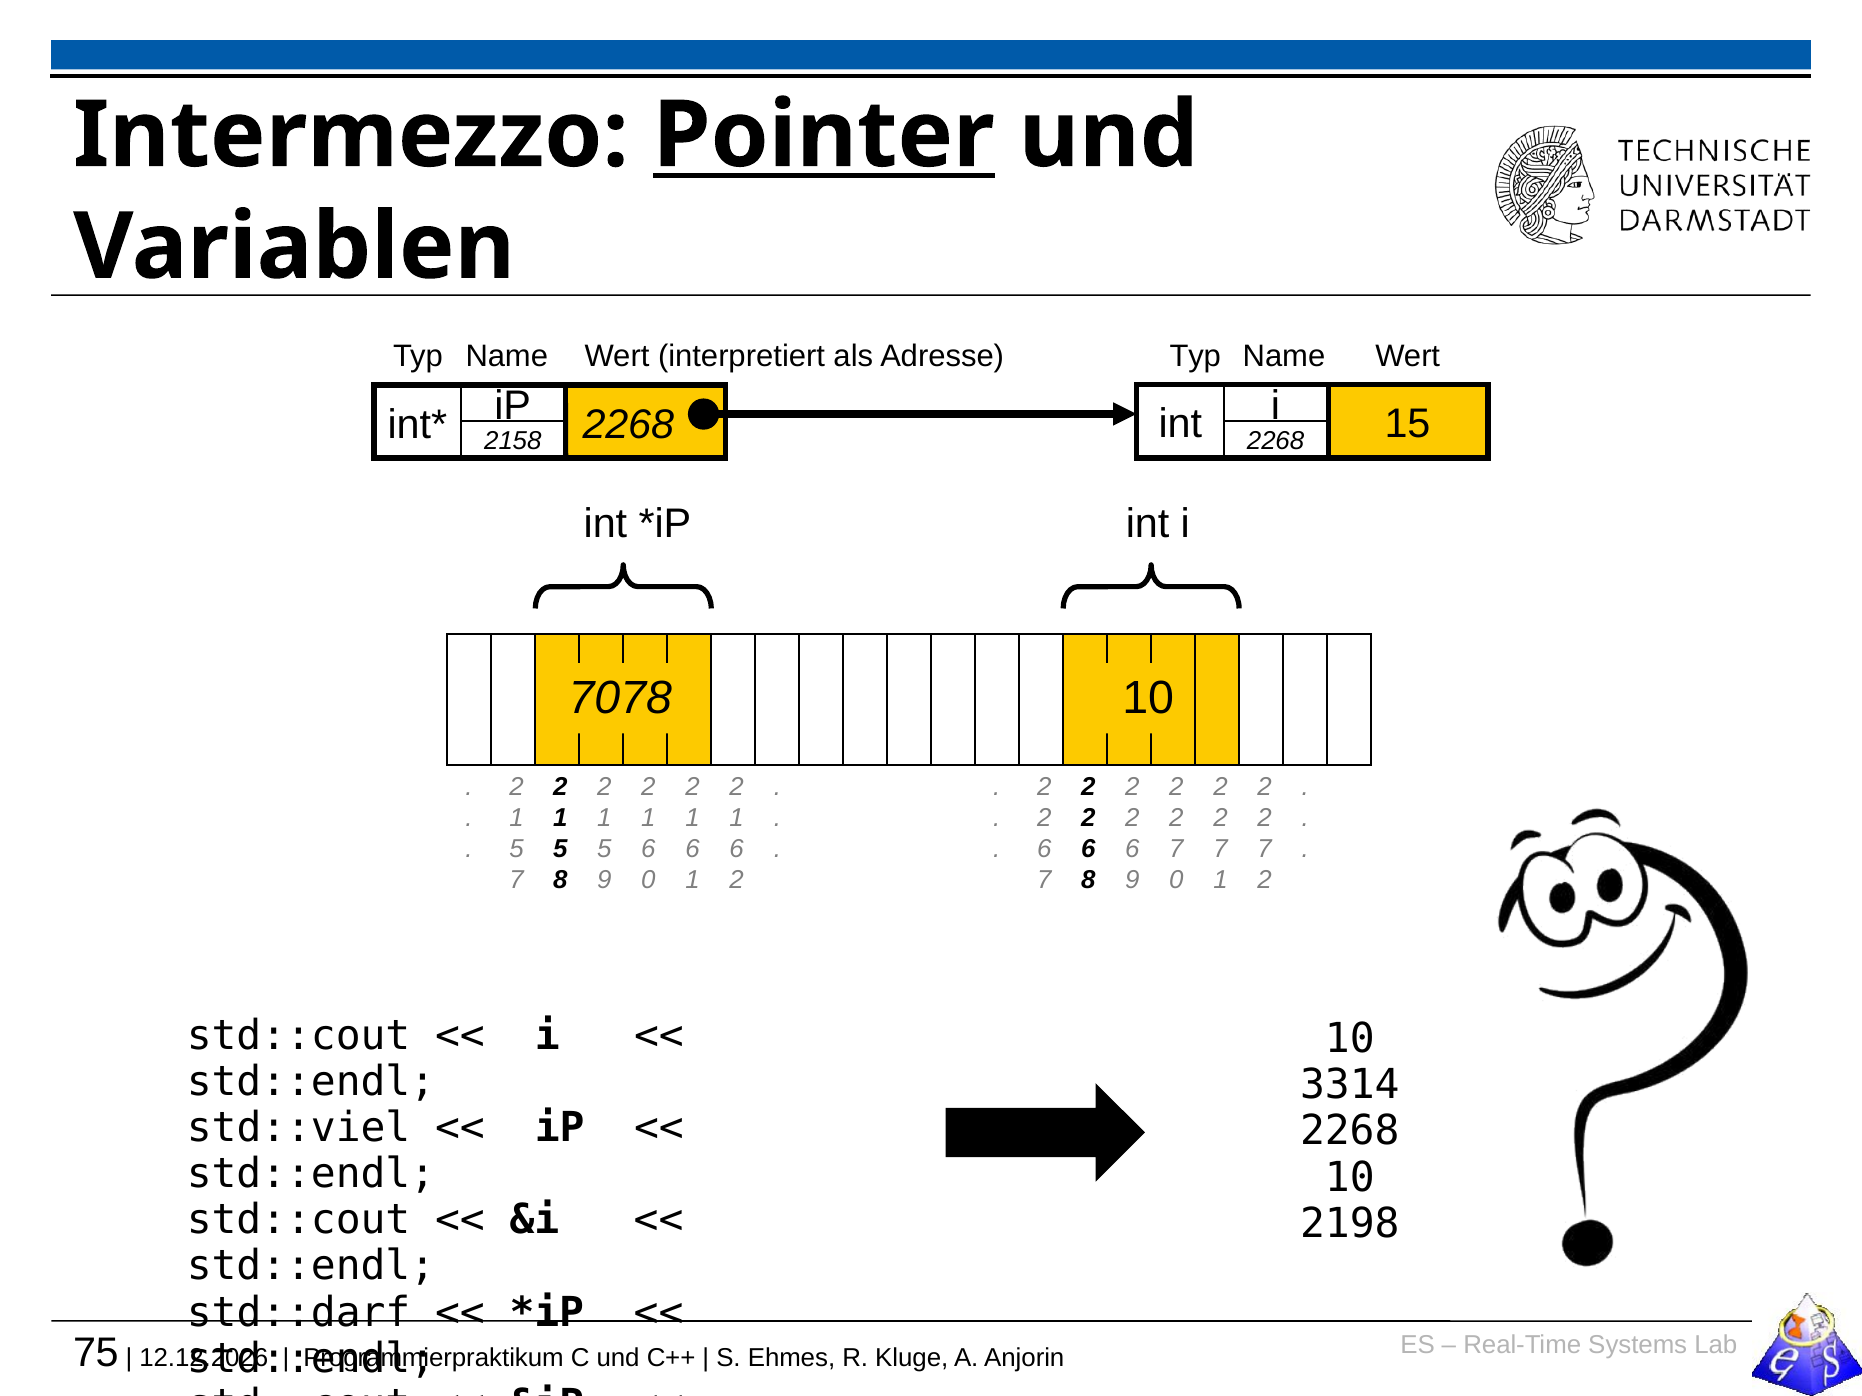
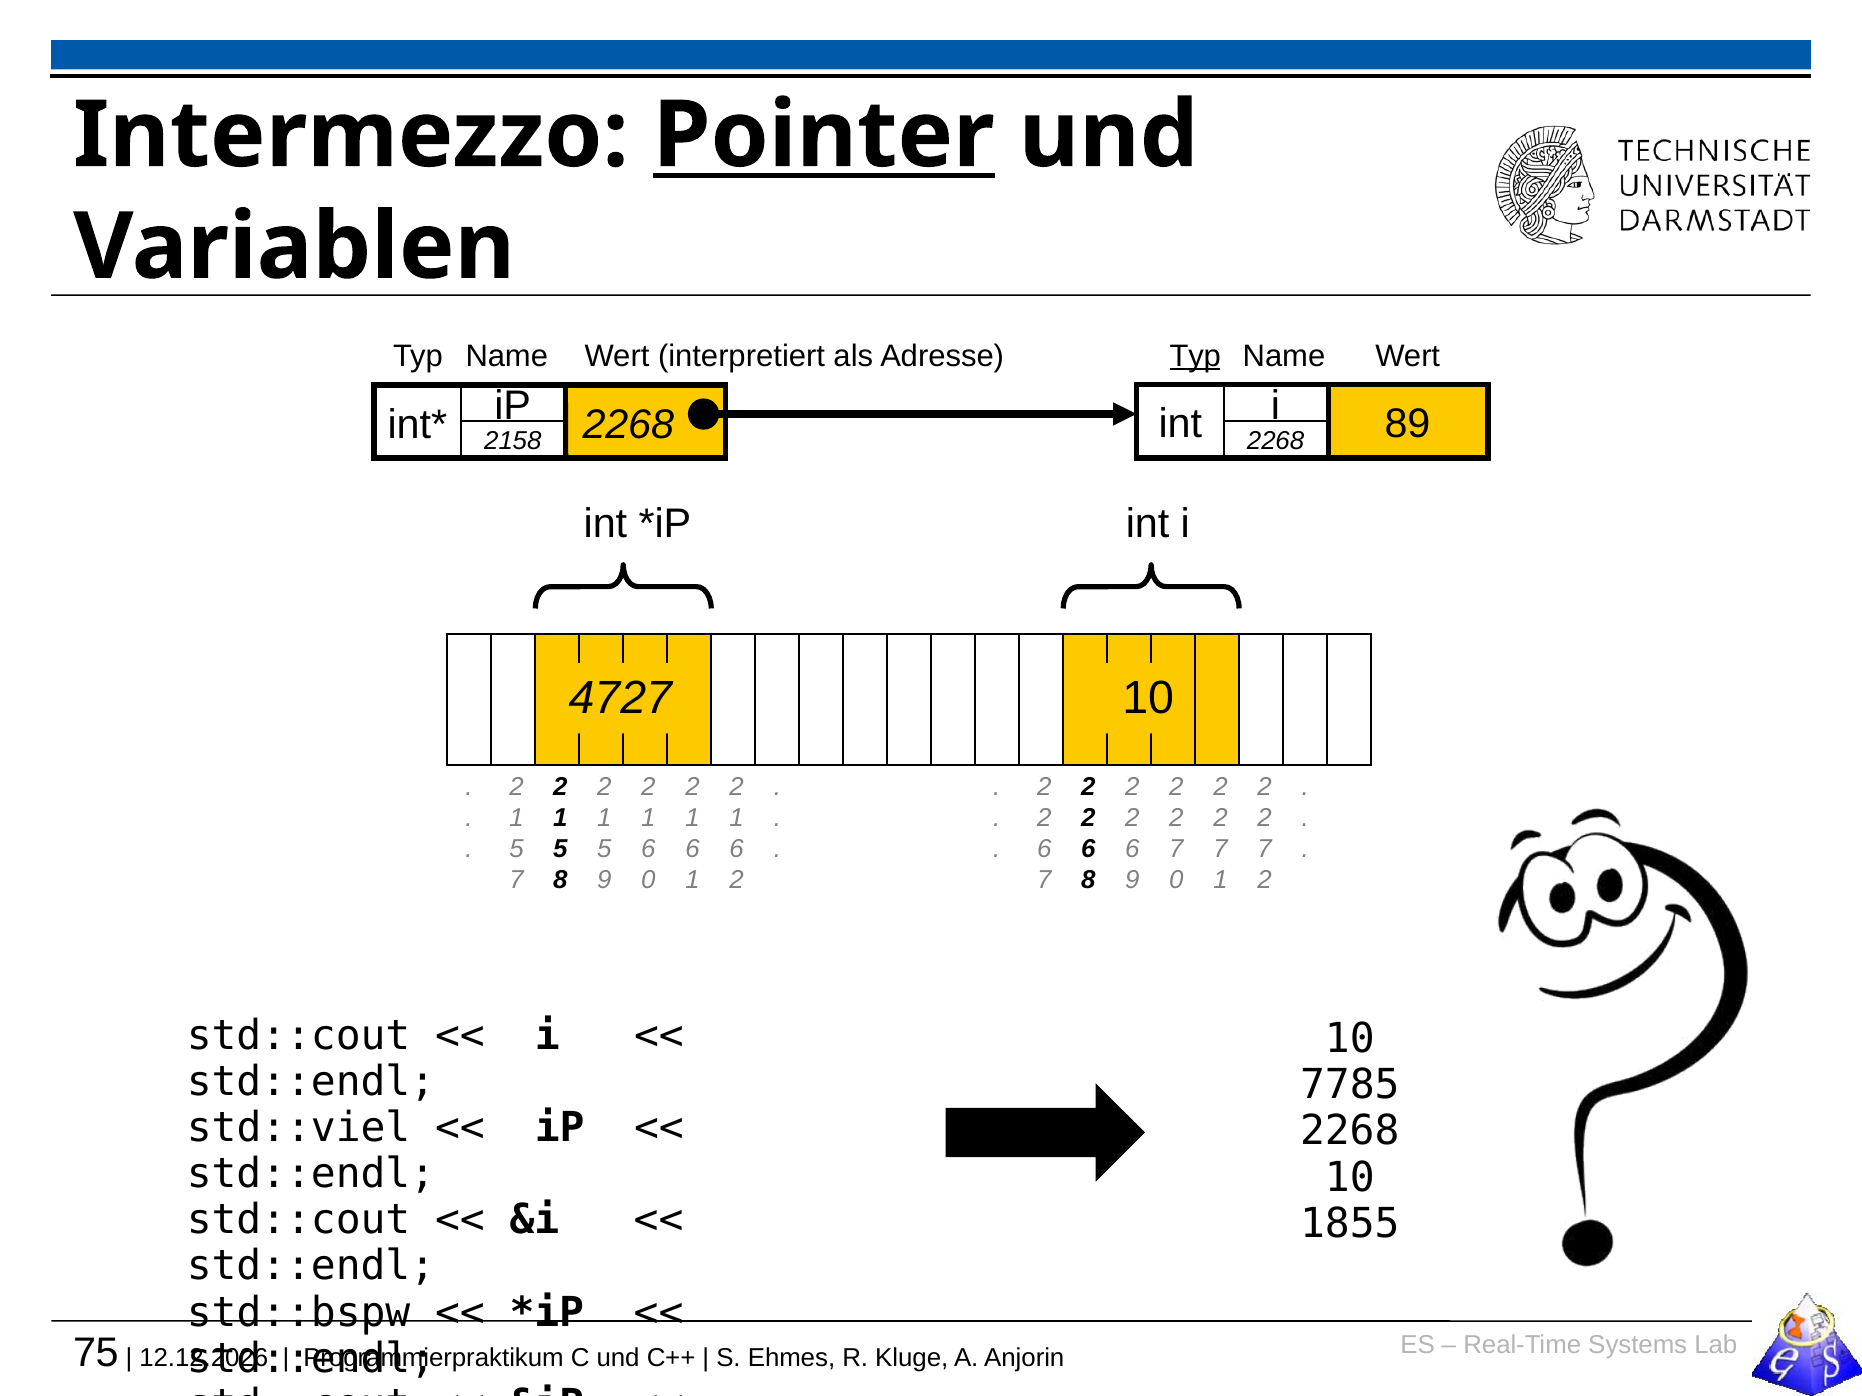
Typ underline: none -> present (1195, 356)
15: 15 -> 89 (1408, 424)
7078: 7078 -> 4727 (620, 699)
3314: 3314 -> 7785 (1350, 1086)
2198: 2198 -> 1855 (1350, 1224)
std::darf: std::darf -> std::bspw (299, 1313)
